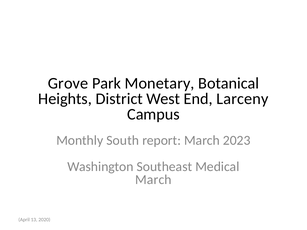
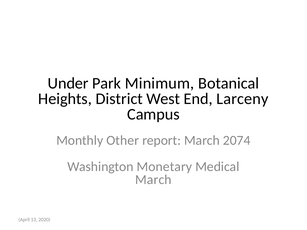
Grove: Grove -> Under (68, 83)
Monetary: Monetary -> Minimum (160, 83)
South: South -> Other (123, 141)
2023: 2023 -> 2074 (237, 141)
Southeast: Southeast -> Monetary (164, 167)
